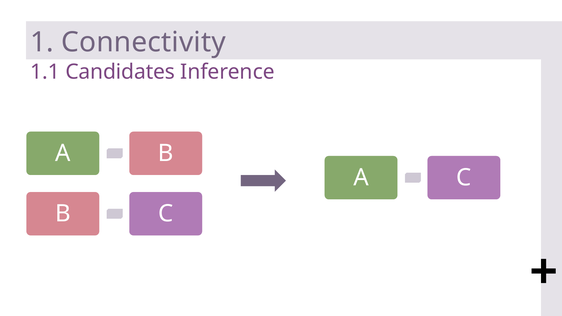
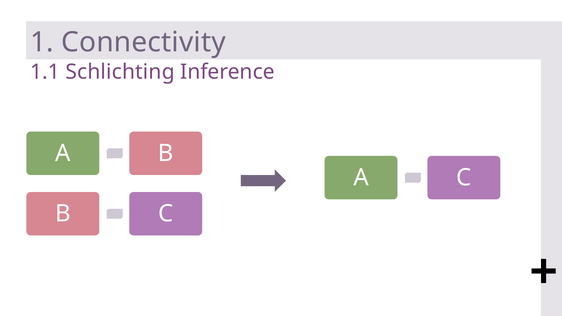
Candidates: Candidates -> Schlichting (120, 72)
